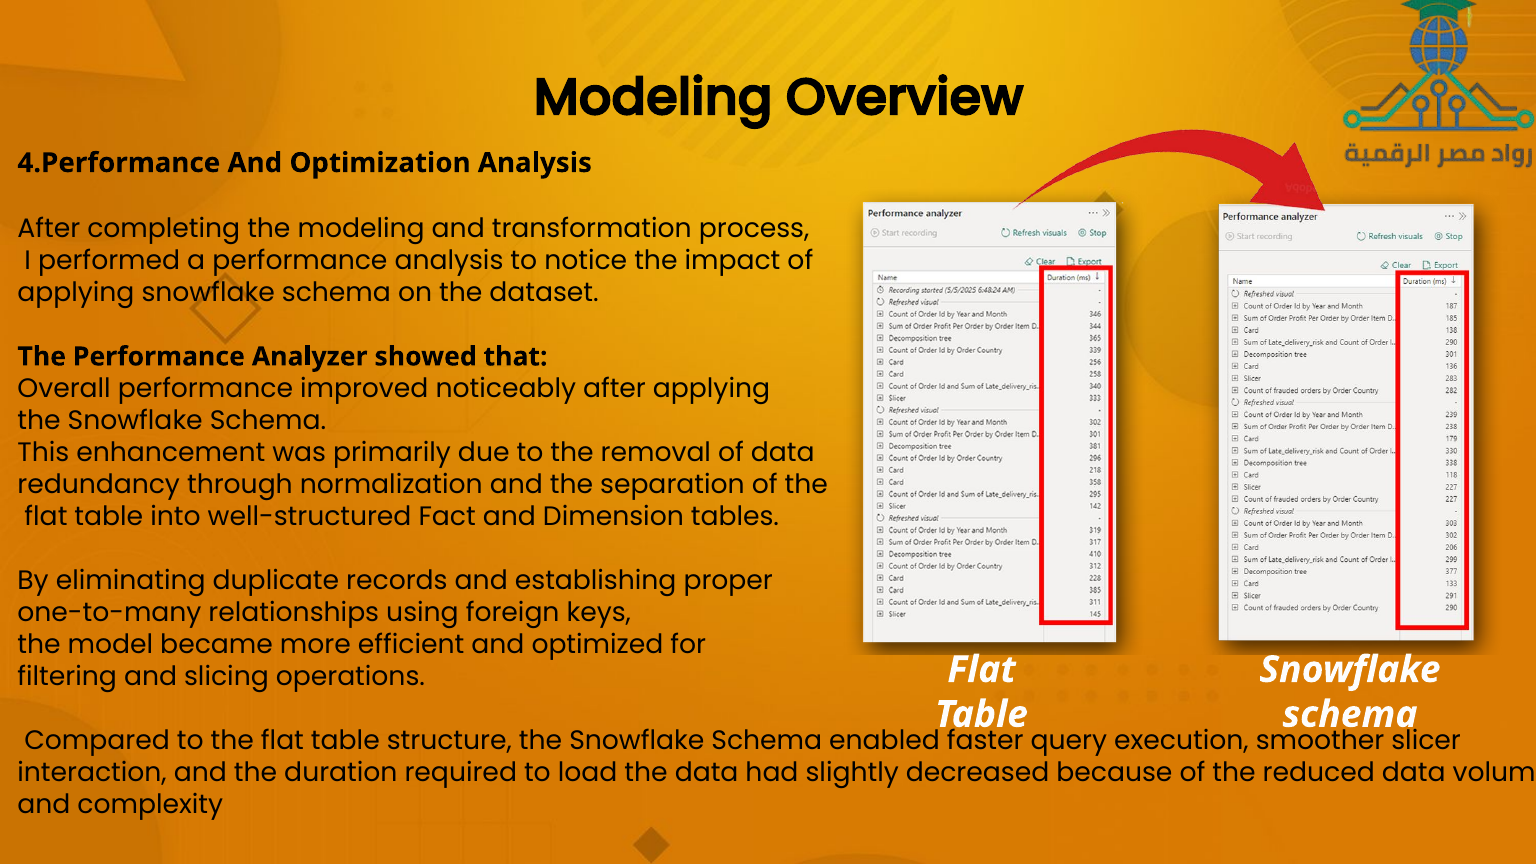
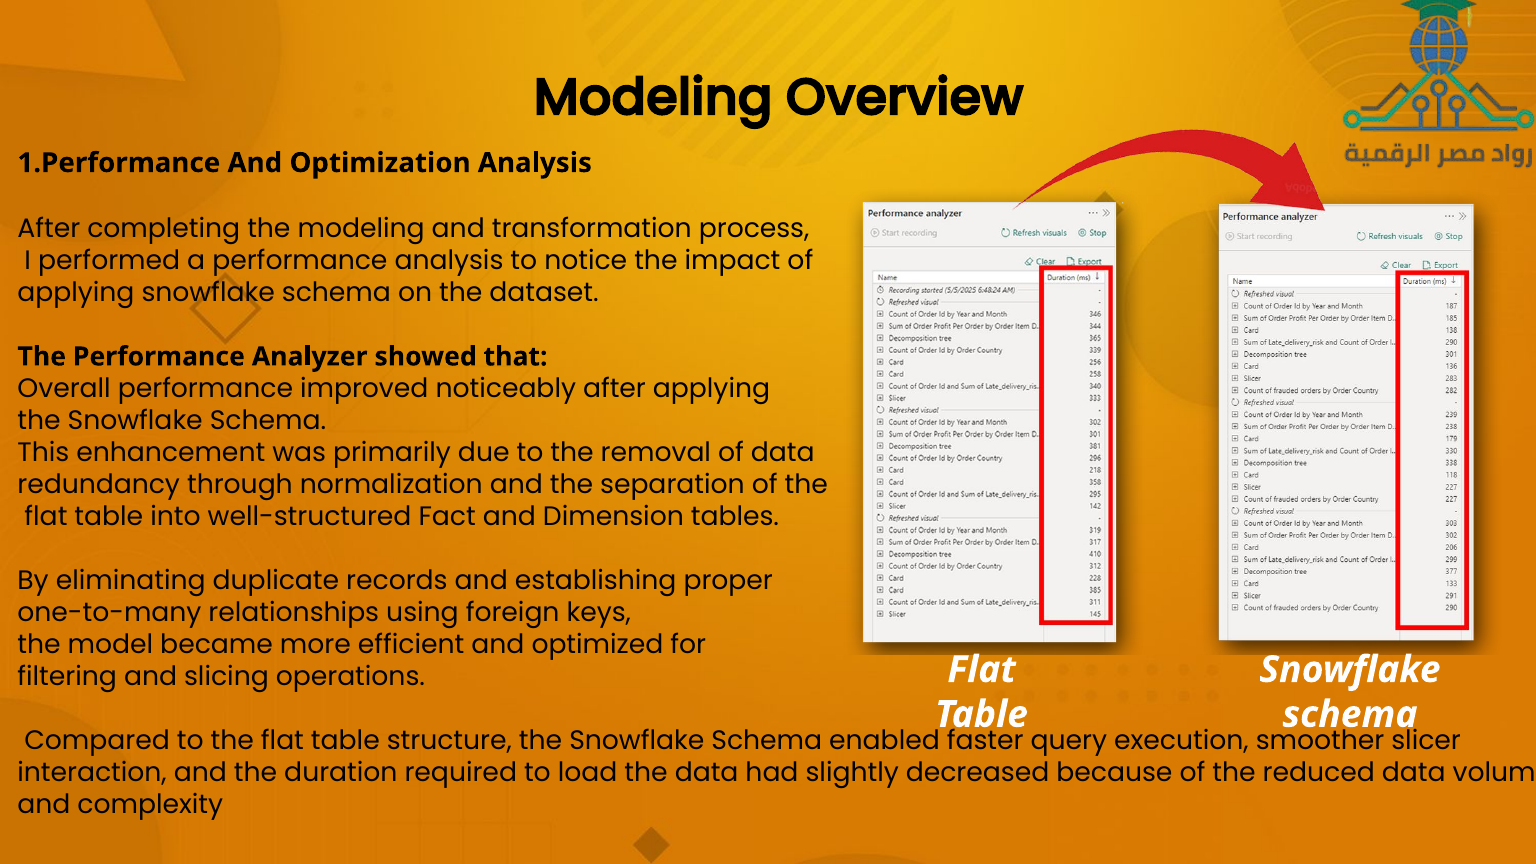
4.Performance: 4.Performance -> 1.Performance (119, 163)
